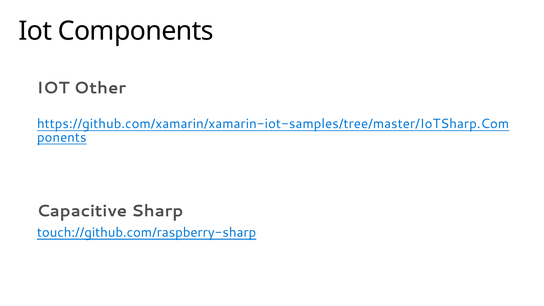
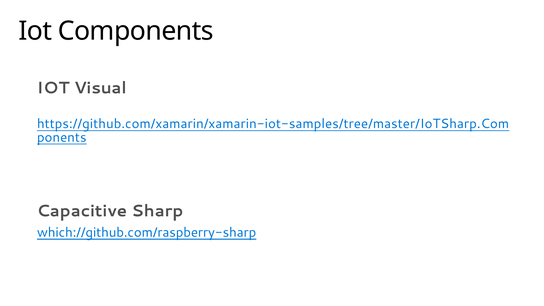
Other: Other -> Visual (100, 88)
touch://github.com/raspberry-sharp: touch://github.com/raspberry-sharp -> which://github.com/raspberry-sharp (147, 232)
